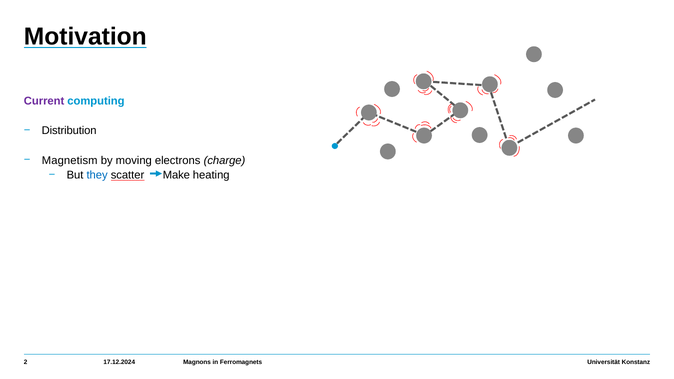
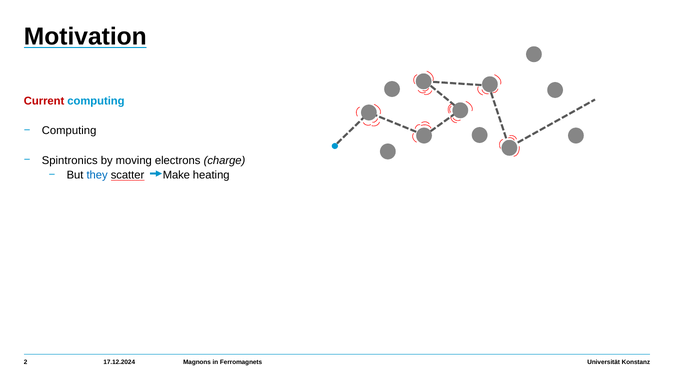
Current colour: purple -> red (44, 101)
Distribution: Distribution -> Computing (69, 131)
Magnetism: Magnetism -> Spintronics (70, 160)
